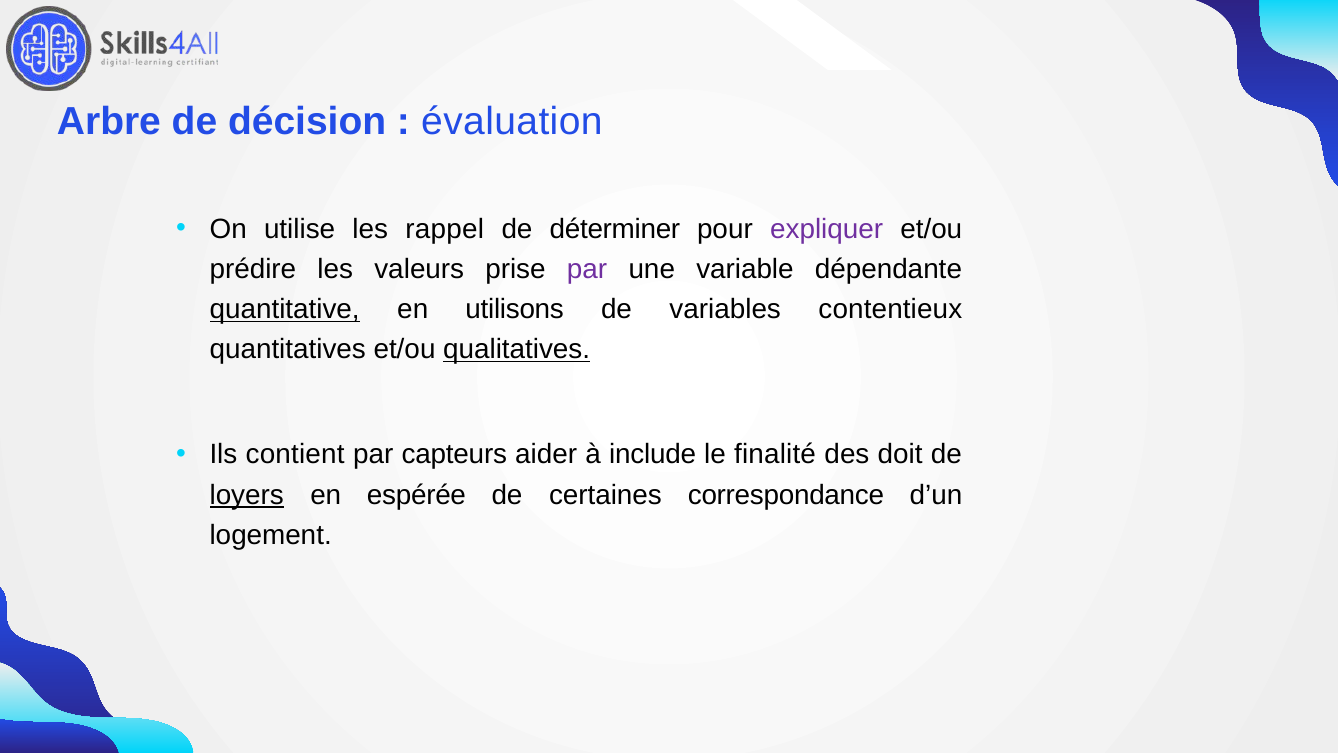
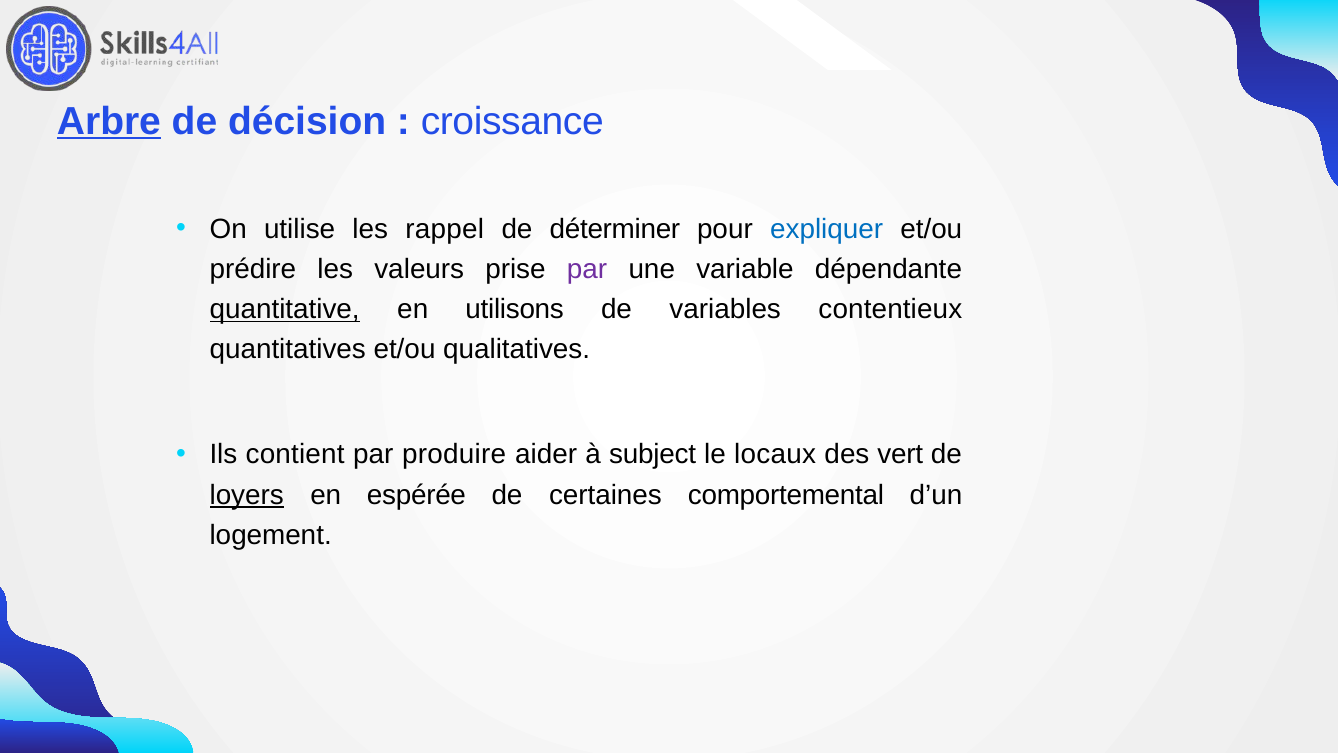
Arbre underline: none -> present (109, 121)
évaluation: évaluation -> croissance (512, 121)
expliquer colour: purple -> blue (827, 229)
qualitatives underline: present -> none (517, 349)
capteurs: capteurs -> produire (454, 455)
include: include -> subject (653, 455)
finalité: finalité -> locaux (775, 455)
doit: doit -> vert (900, 455)
correspondance: correspondance -> comportemental (786, 495)
